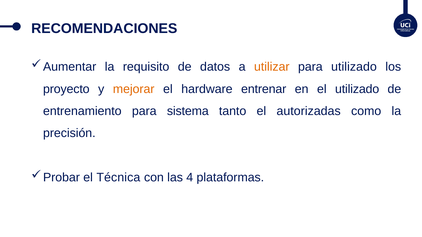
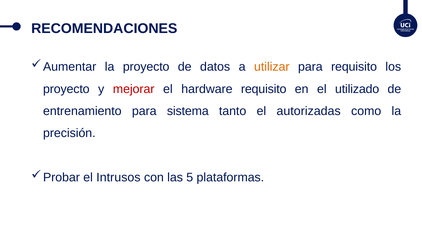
la requisito: requisito -> proyecto (146, 67)
para utilizado: utilizado -> requisito (354, 67)
mejorar colour: orange -> red (134, 89)
hardware entrenar: entrenar -> requisito (264, 89)
Técnica: Técnica -> Intrusos (118, 178)
4: 4 -> 5 (190, 178)
